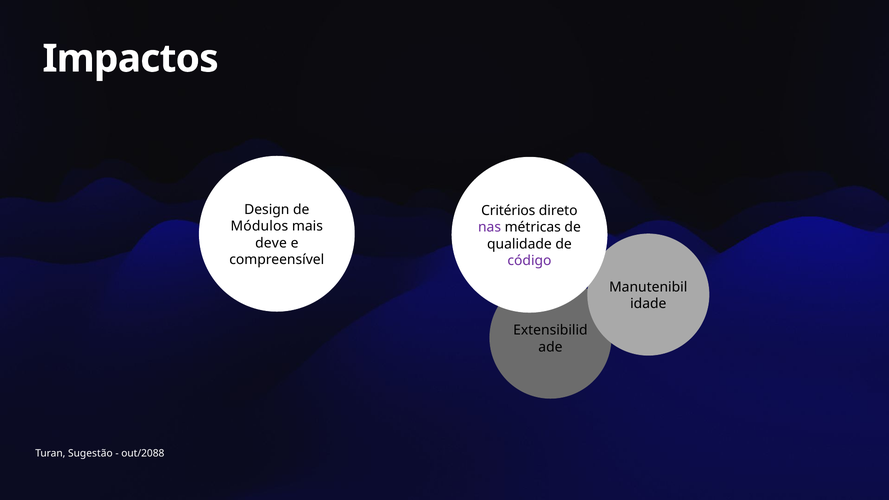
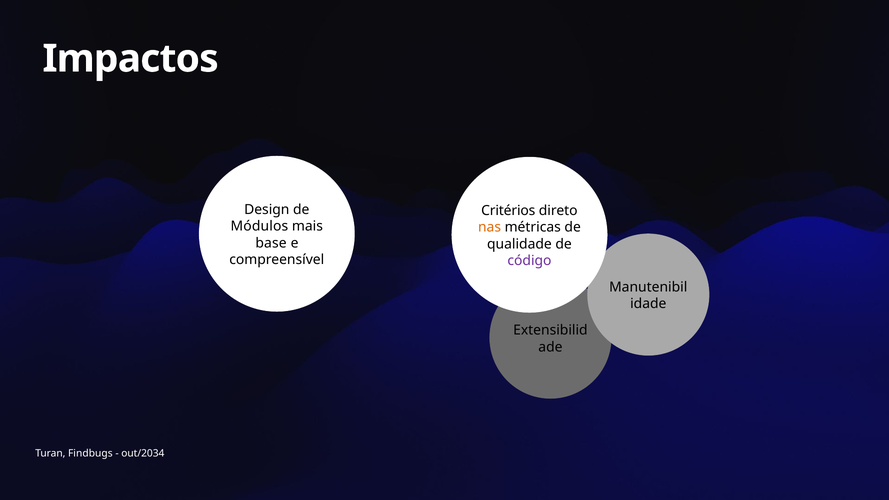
nas colour: purple -> orange (490, 227)
deve: deve -> base (271, 243)
Sugestão: Sugestão -> Findbugs (90, 453)
out/2088: out/2088 -> out/2034 (143, 453)
